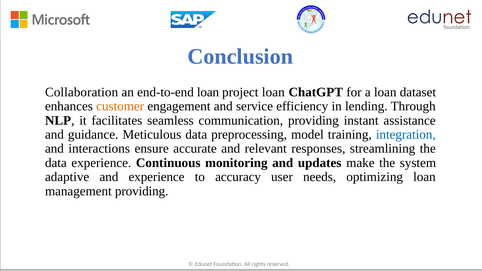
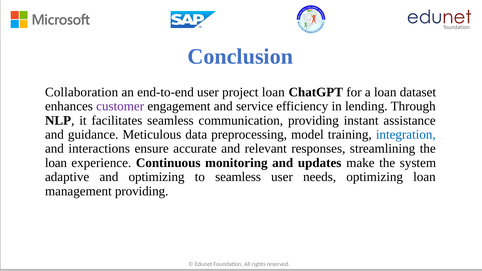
end-to-end loan: loan -> user (208, 92)
customer colour: orange -> purple (120, 106)
data: data -> loan (56, 163)
and experience: experience -> optimizing (157, 177)
to accuracy: accuracy -> seamless (238, 177)
